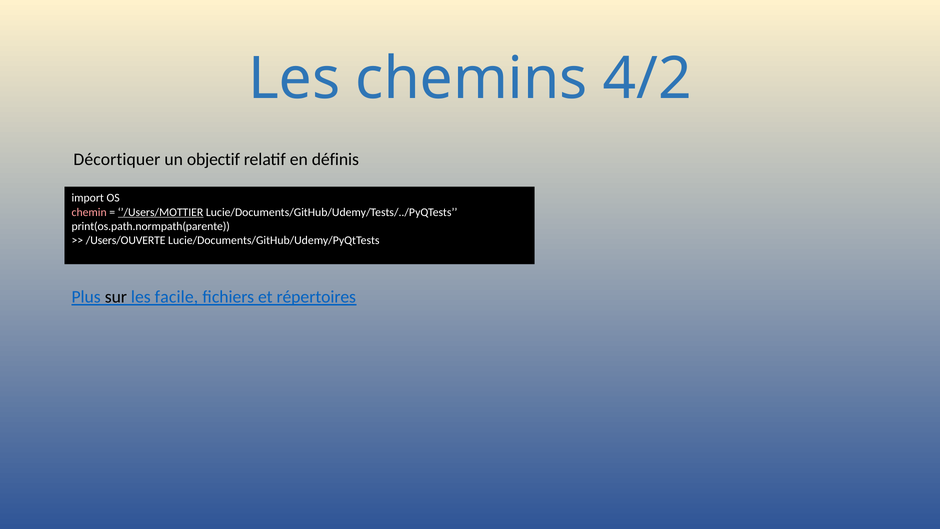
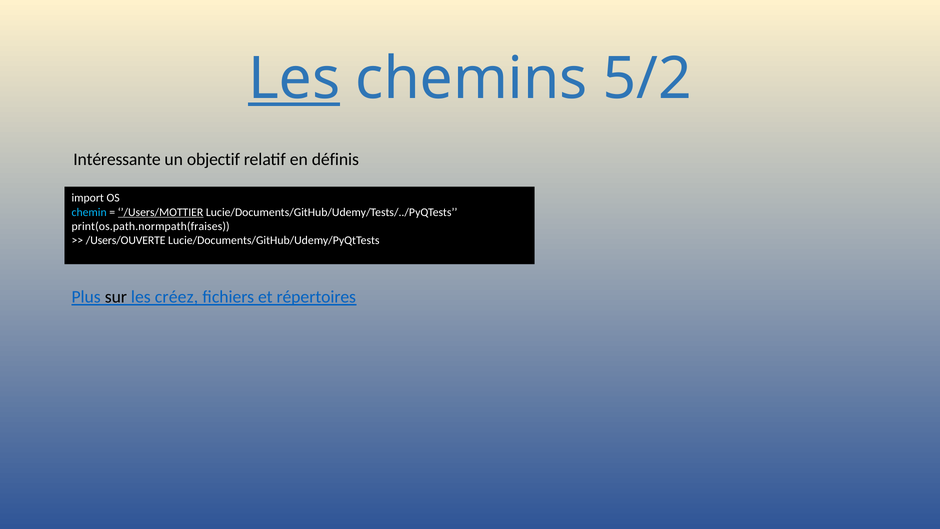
Les underline: none -> present (294, 79)
4/2: 4/2 -> 5/2 (647, 79)
Décortiquer: Décortiquer -> Intéressante (117, 160)
chemin colour: pink -> light blue (89, 212)
print(os.path.normpath(parente: print(os.path.normpath(parente -> print(os.path.normpath(fraises (151, 226)
facile: facile -> créez (176, 297)
